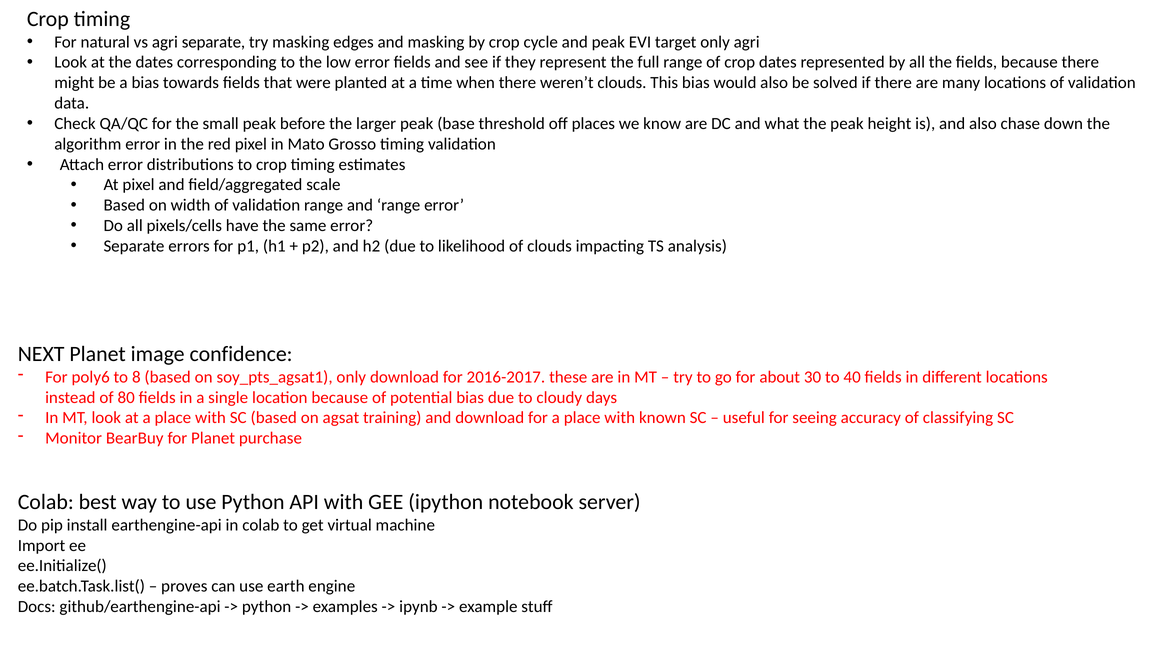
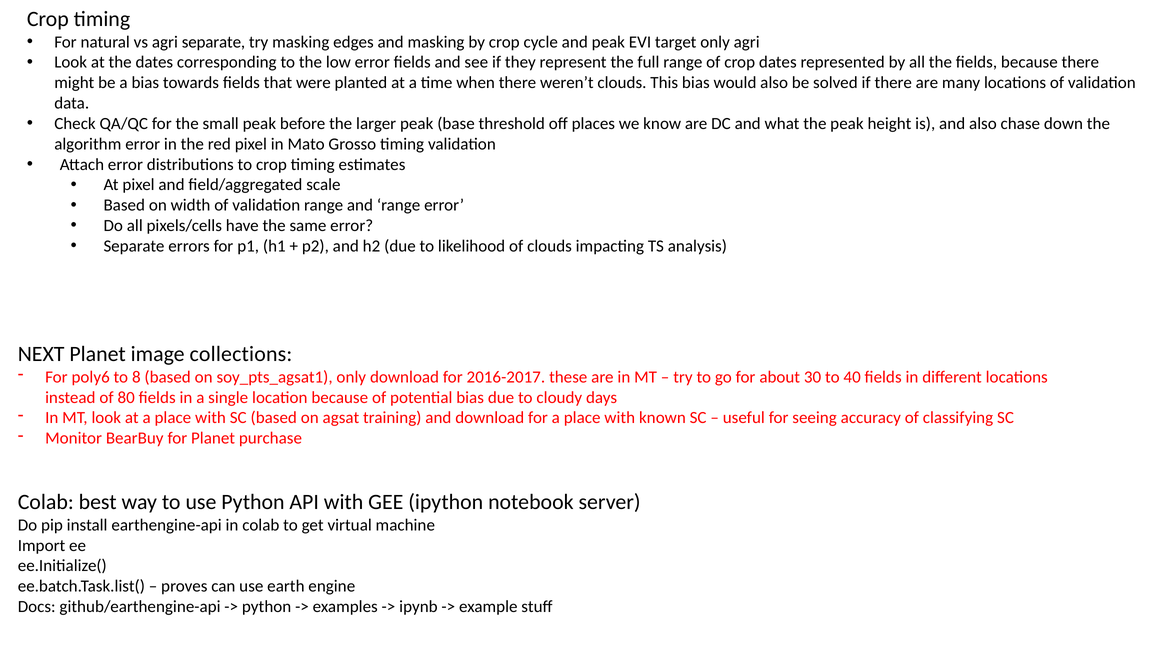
confidence: confidence -> collections (241, 354)
